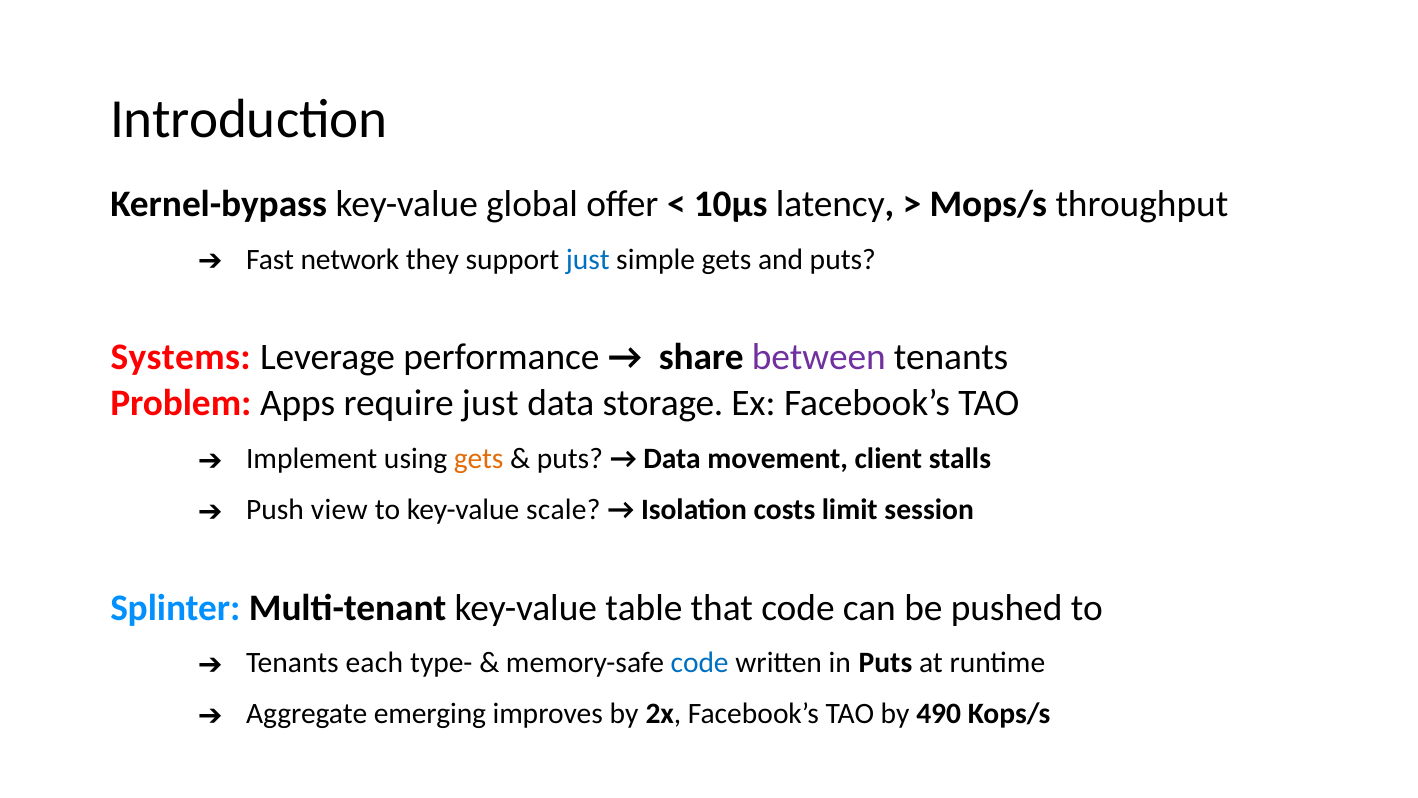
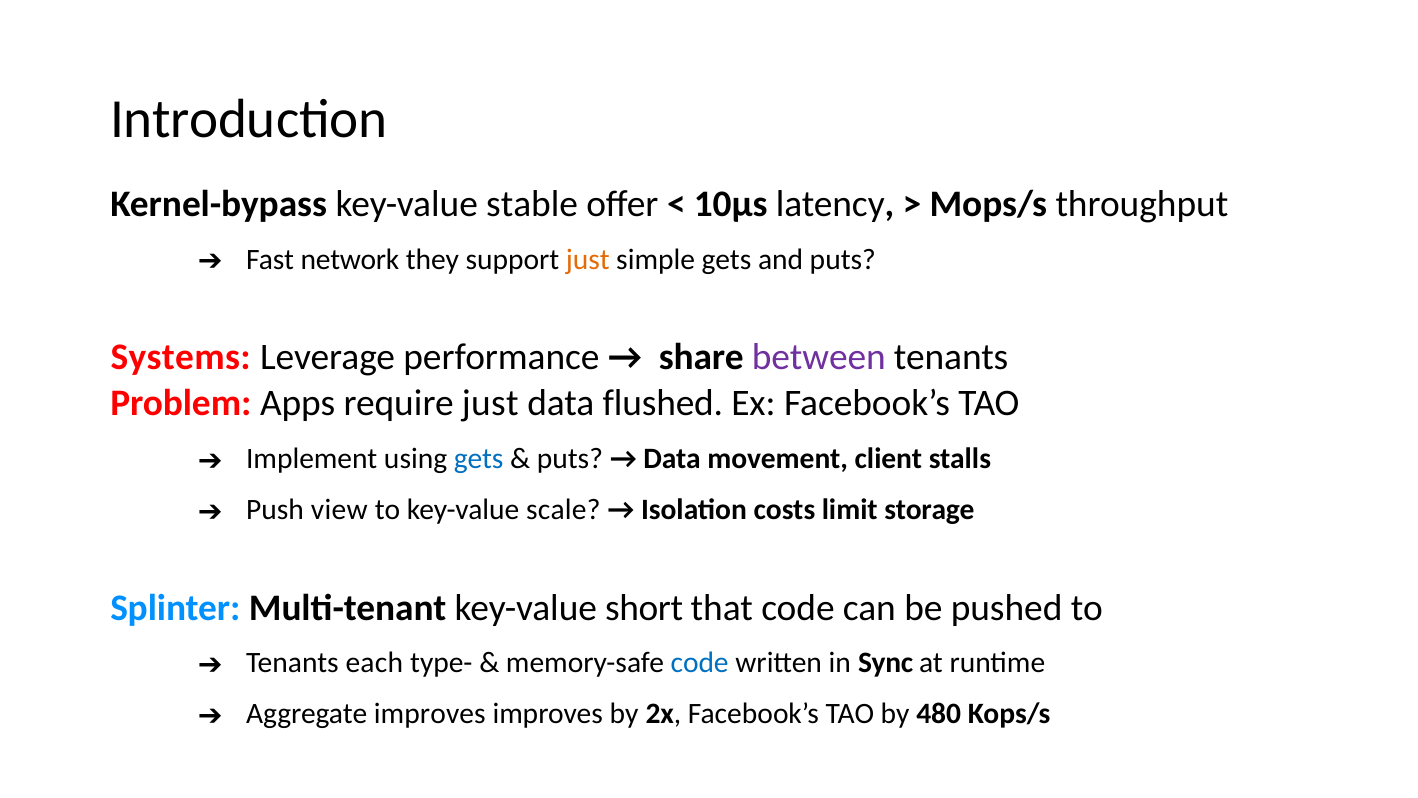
global: global -> stable (532, 204)
just colour: blue -> orange (588, 259)
storage: storage -> flushed (663, 403)
gets colour: orange -> blue (479, 459)
session: session -> storage (929, 510)
table: table -> short (644, 607)
in Puts: Puts -> Sync (886, 663)
Aggregate emerging: emerging -> improves (430, 714)
490: 490 -> 480 (939, 714)
